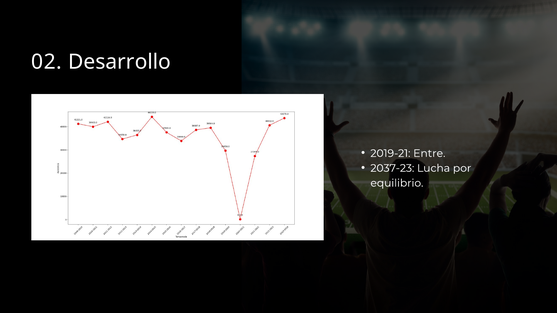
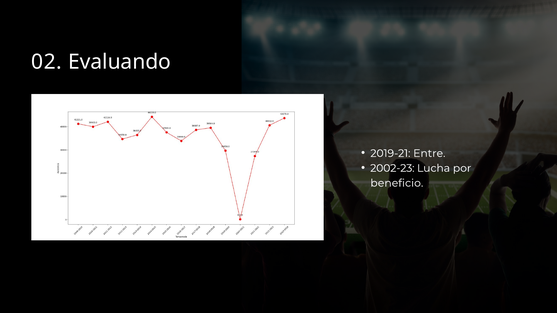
Desarrollo: Desarrollo -> Evaluando (120, 62)
2037-23: 2037-23 -> 2002-23 (392, 168)
equilibrio: equilibrio -> beneficio (397, 183)
